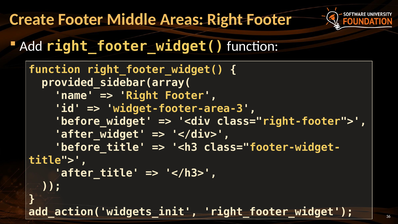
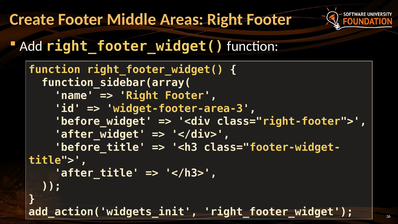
provided_sidebar(array(: provided_sidebar(array( -> function_sidebar(array( (116, 83)
